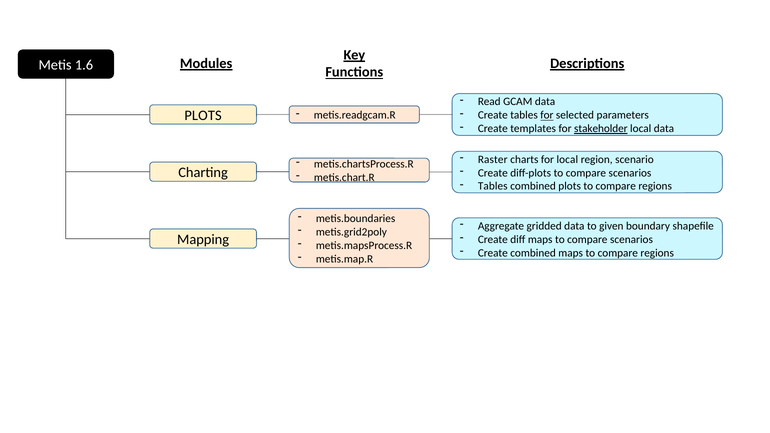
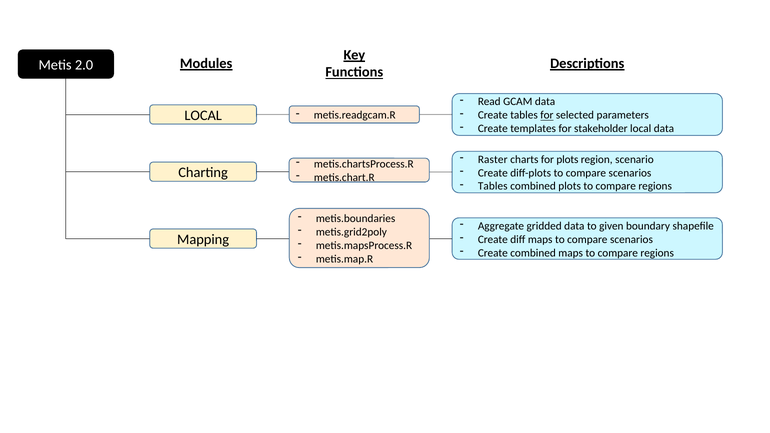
1.6: 1.6 -> 2.0 (84, 65)
PLOTS: PLOTS -> LOCAL (203, 115)
stakeholder underline: present -> none (601, 129)
for local: local -> plots (567, 159)
